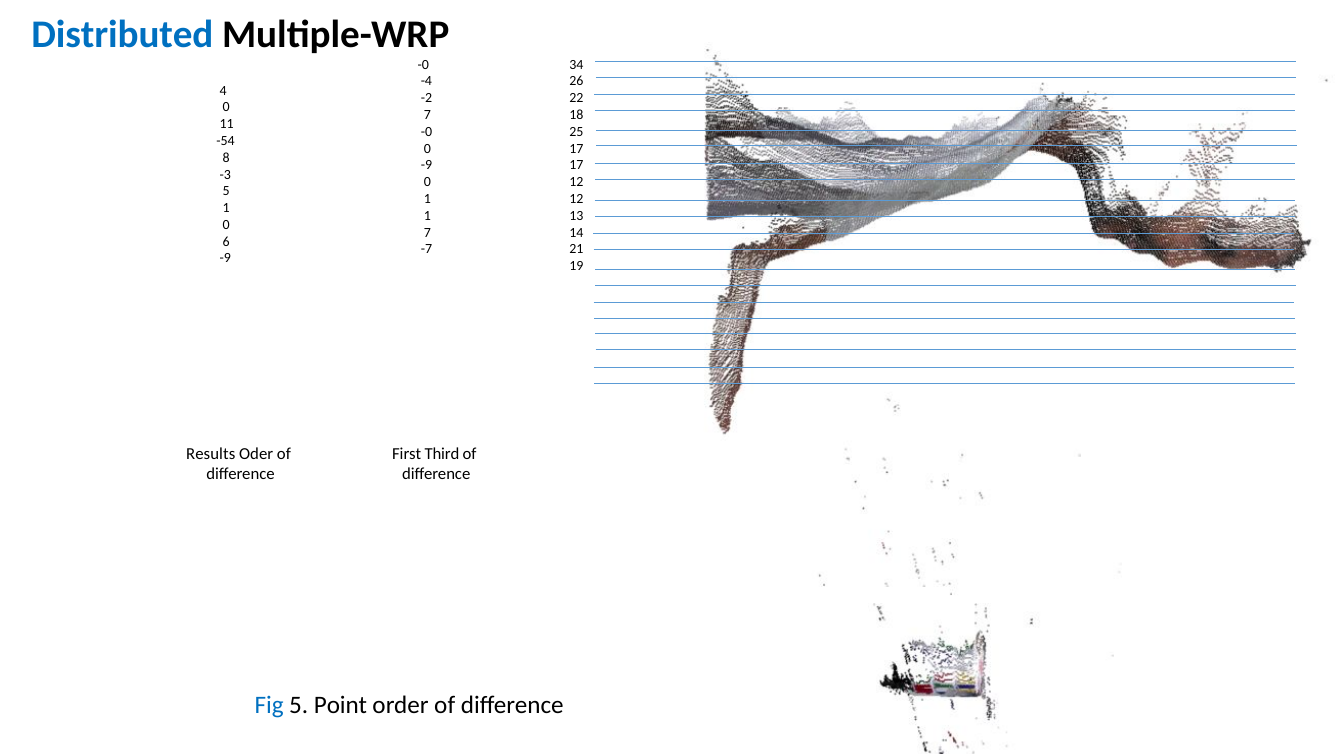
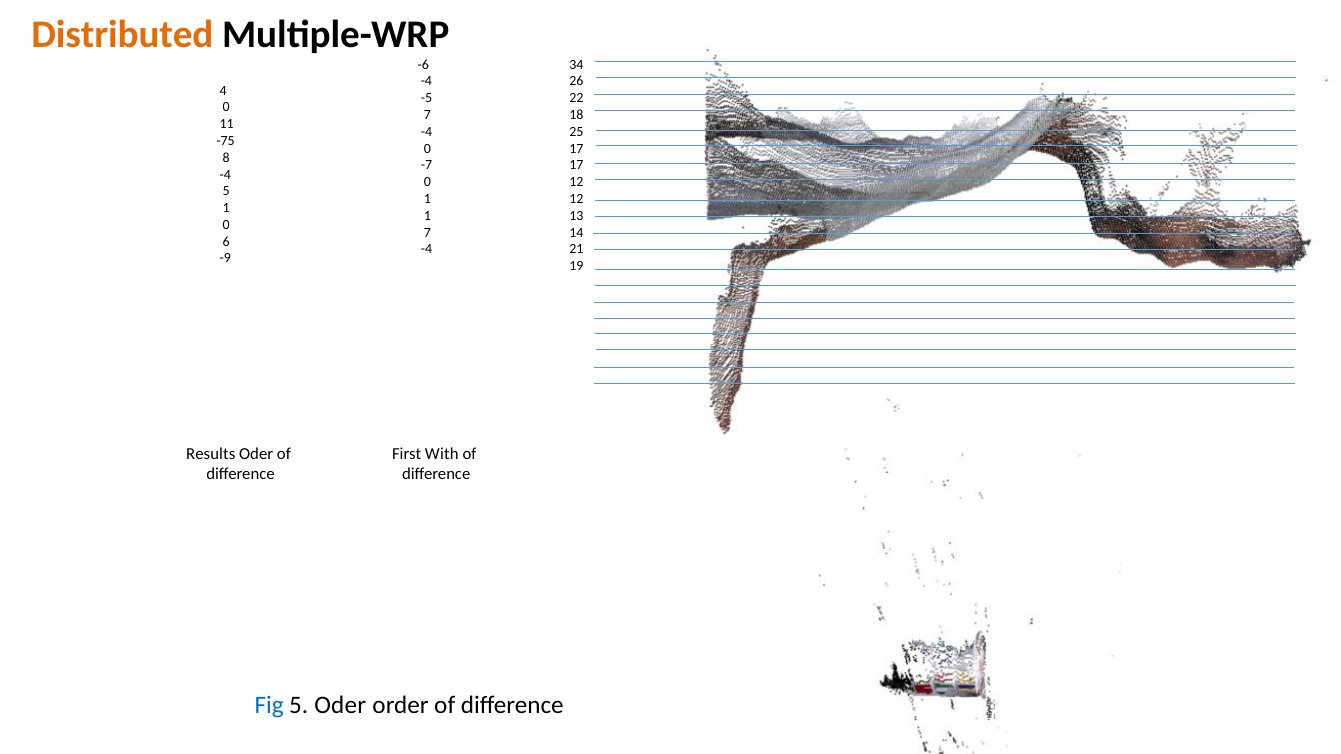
Distributed colour: blue -> orange (122, 35)
-0: -0 -> -6 (423, 65)
-2: -2 -> -5 (426, 98)
-0: -0 -> -4 (426, 132)
-54: -54 -> -75 (226, 141)
-9: -9 -> -7 (426, 165)
-3: -3 -> -4 (225, 174)
-7: -7 -> -4 (426, 249)
Third: Third -> With (442, 454)
5 Point: Point -> Oder (340, 706)
